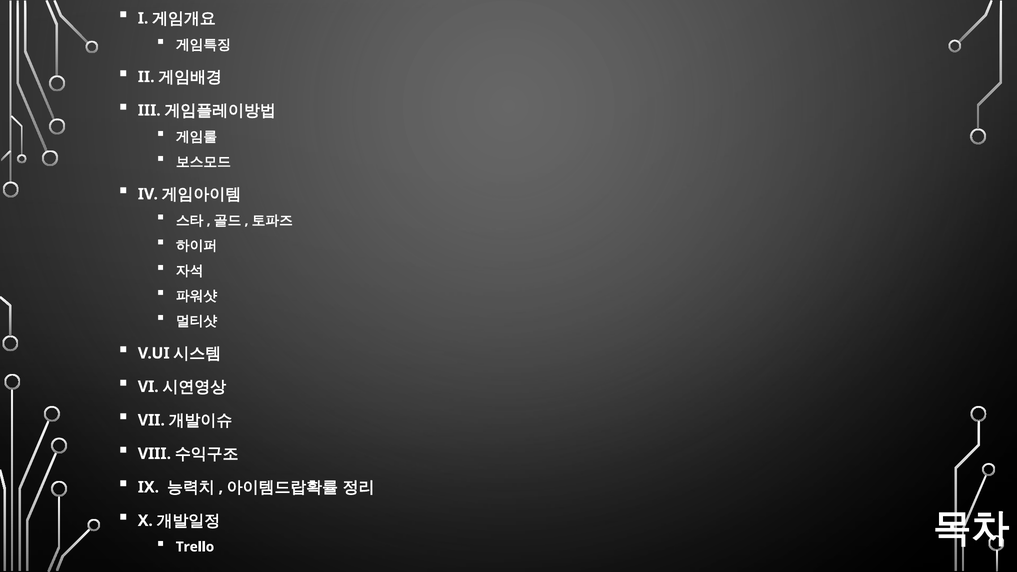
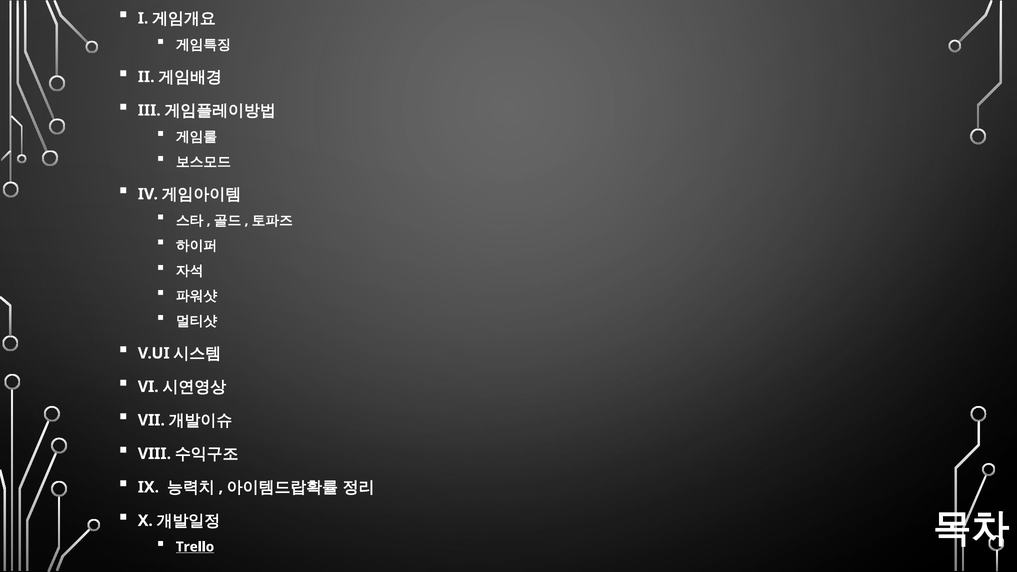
Trello underline: none -> present (195, 547)
